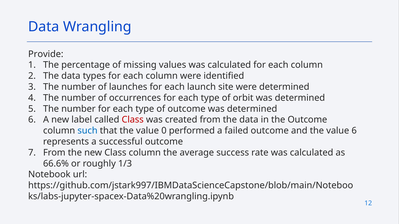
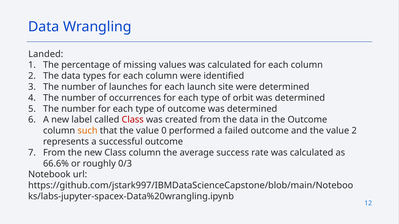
Provide: Provide -> Landed (46, 54)
such colour: blue -> orange (88, 131)
value 6: 6 -> 2 (354, 131)
1/3: 1/3 -> 0/3 (125, 164)
